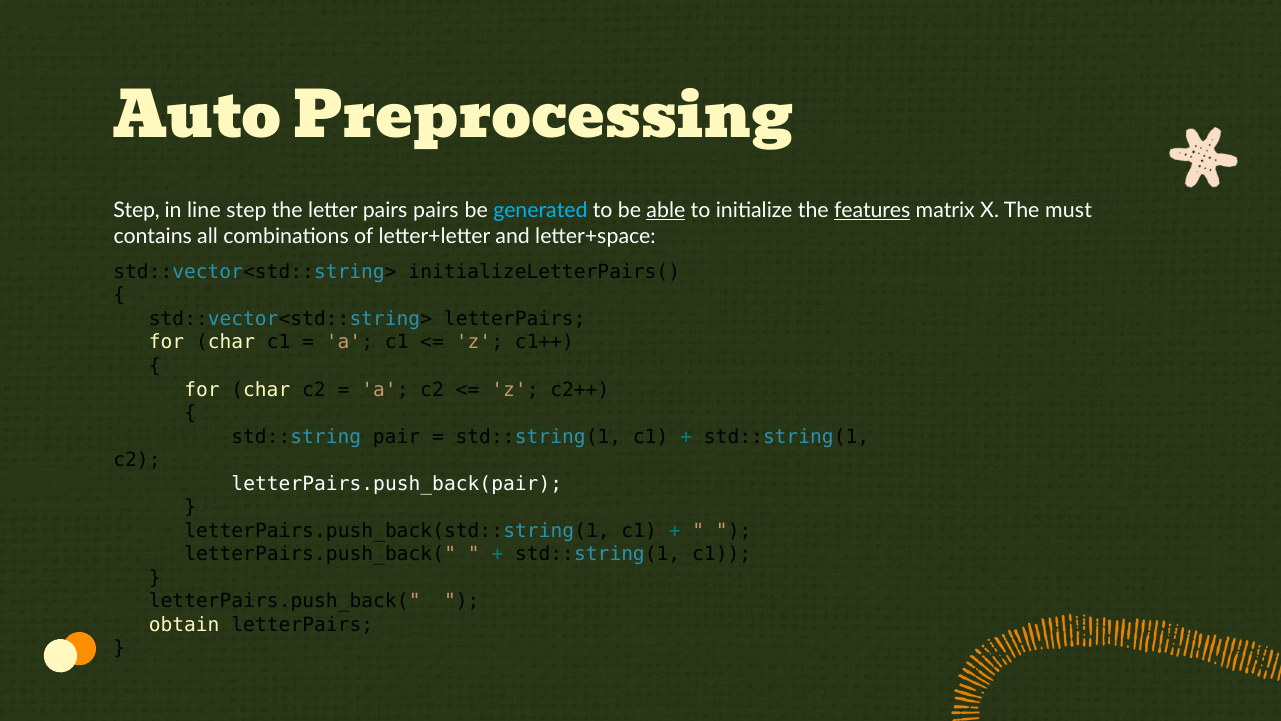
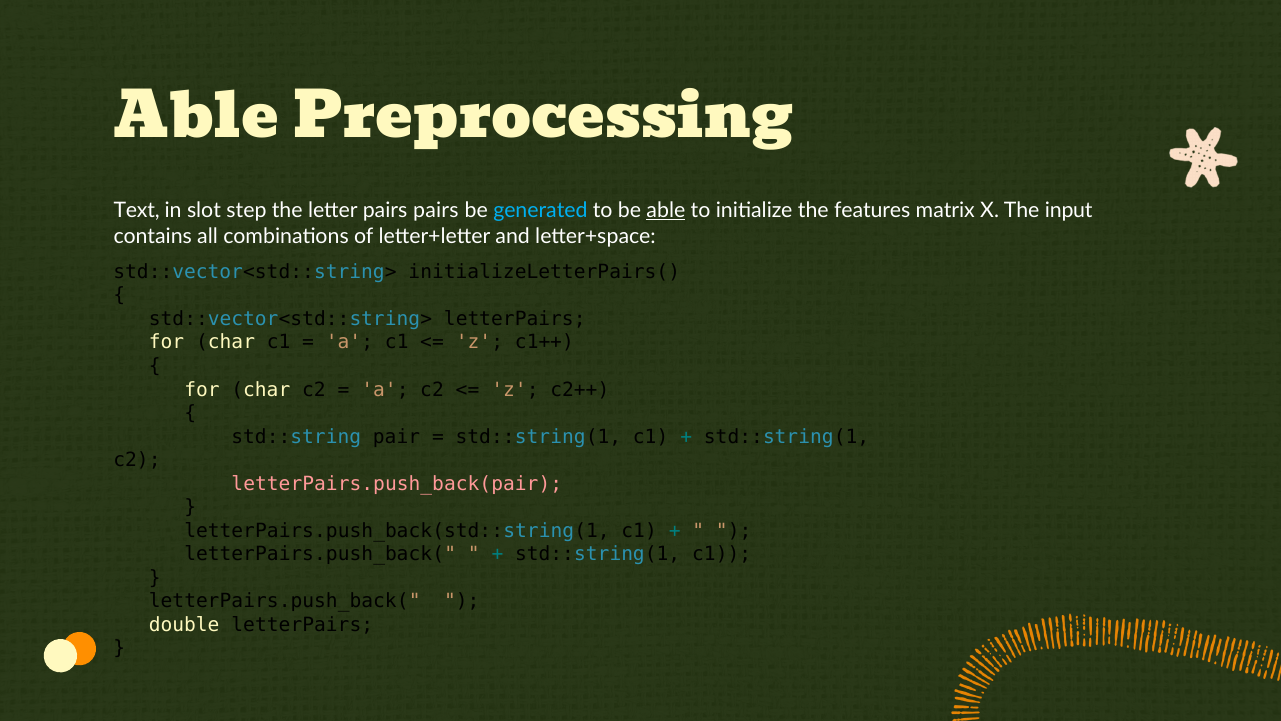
Auto: Auto -> Able (197, 117)
Step: Step -> Text (137, 210)
line: line -> slot (204, 210)
features underline: present -> none (872, 210)
must: must -> input (1069, 210)
letterPairs.push_back(pair colour: white -> pink (397, 483)
obtain: obtain -> double (184, 624)
